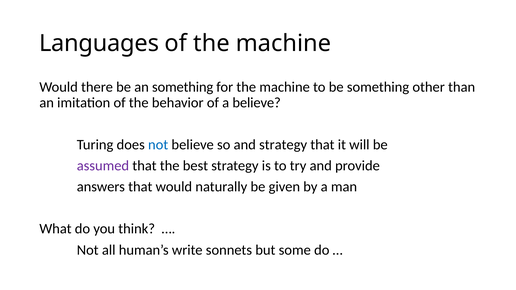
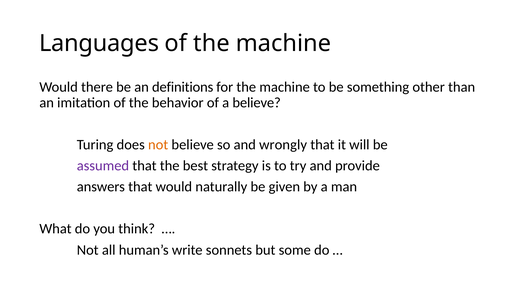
an something: something -> definitions (183, 87)
not colour: blue -> orange (158, 145)
and strategy: strategy -> wrongly (283, 145)
